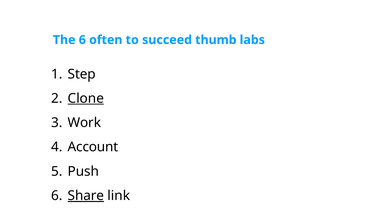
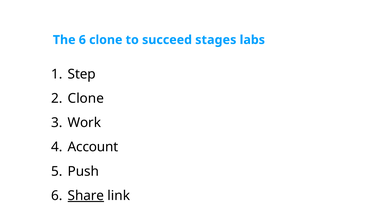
6 often: often -> clone (106, 40)
thumb: thumb -> stages (216, 40)
Clone underline: present -> none (86, 99)
